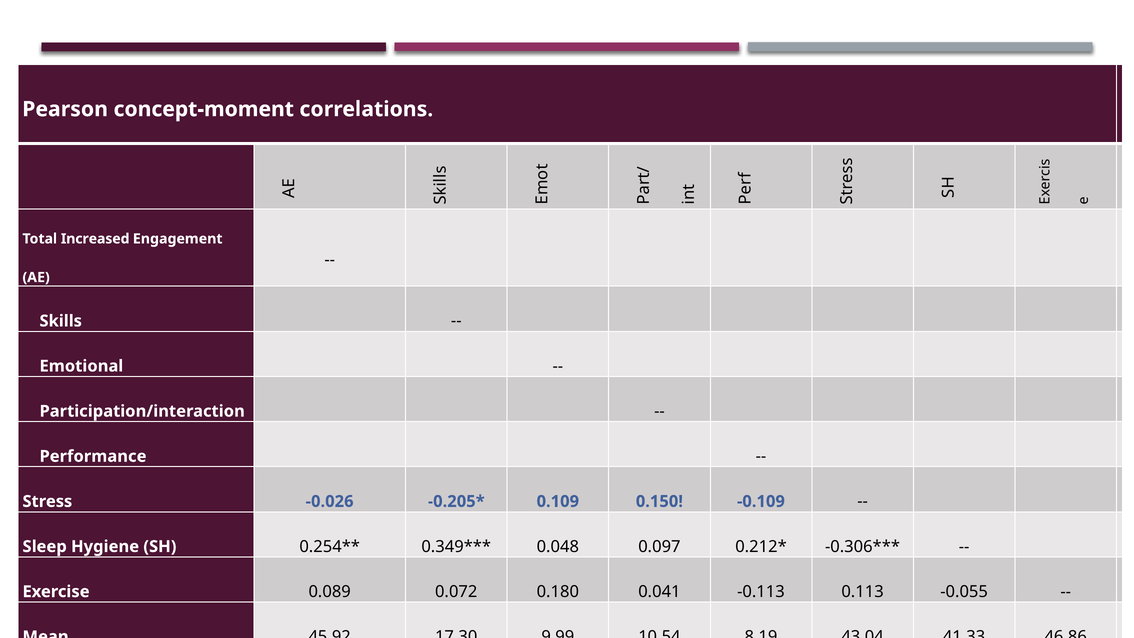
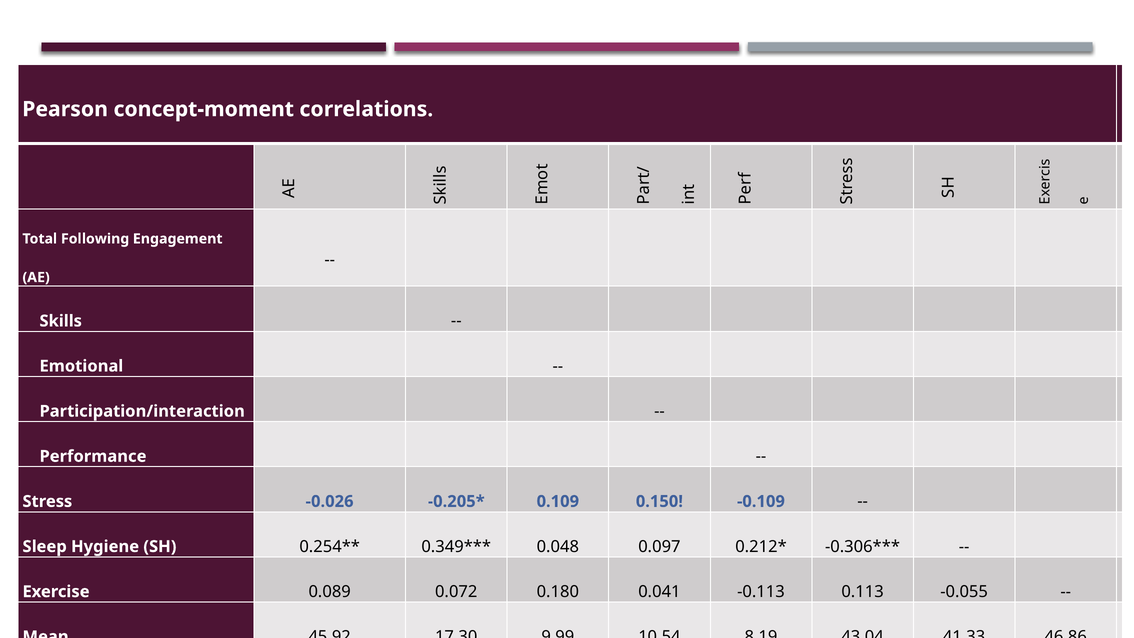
Increased: Increased -> Following (95, 239)
